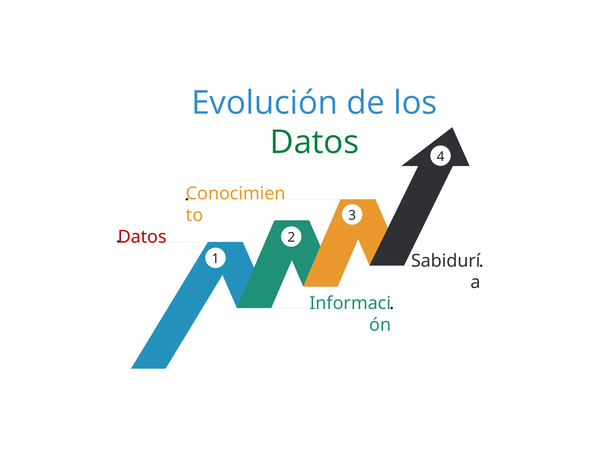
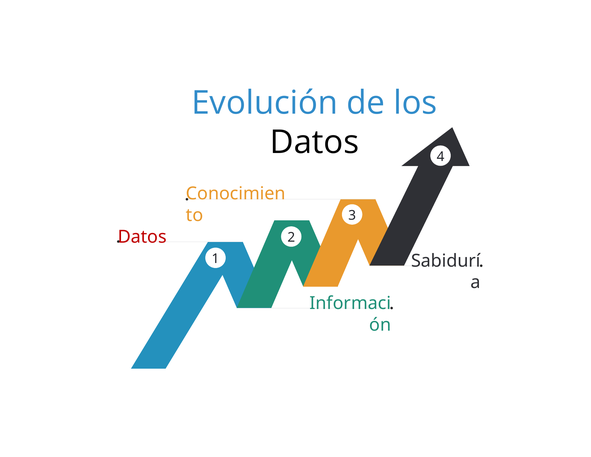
Datos colour: green -> black (314, 142)
